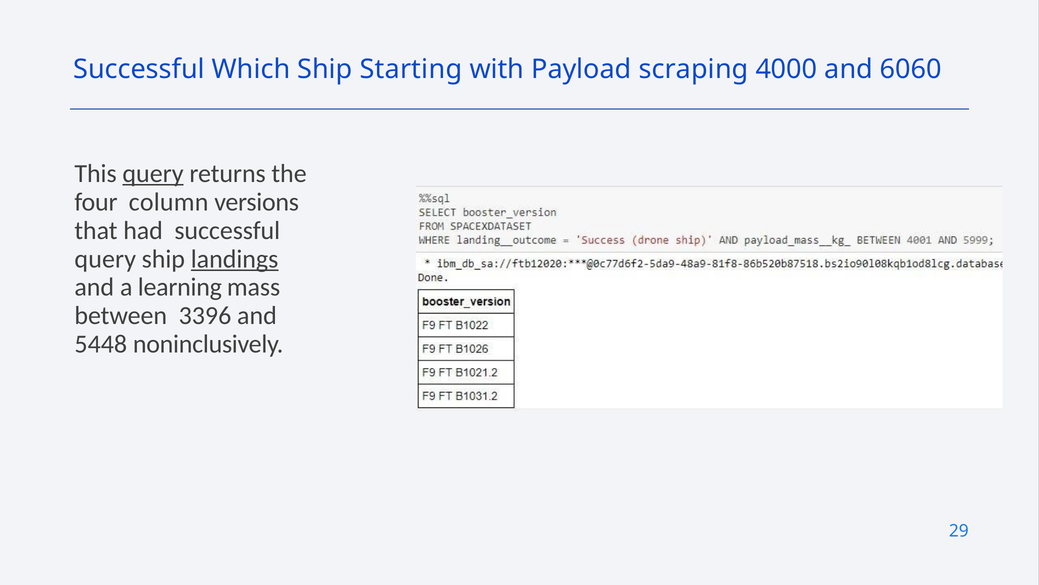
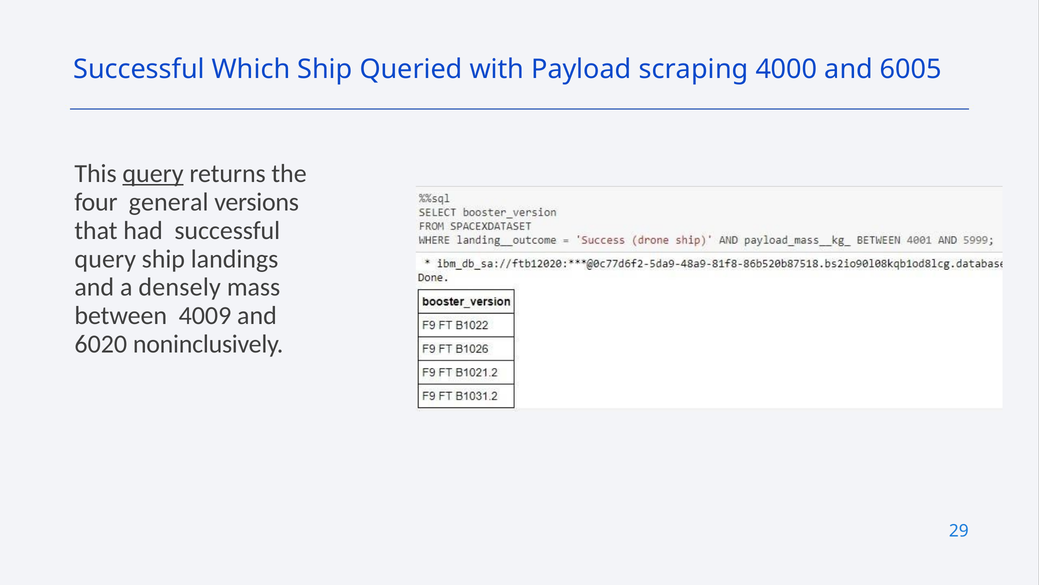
Starting: Starting -> Queried (411, 69)
6060: 6060 -> 6005 (911, 69)
column: column -> general (169, 202)
landings underline: present -> none (235, 259)
learning: learning -> densely (180, 287)
3396: 3396 -> 4009 (205, 315)
5448: 5448 -> 6020 (101, 344)
